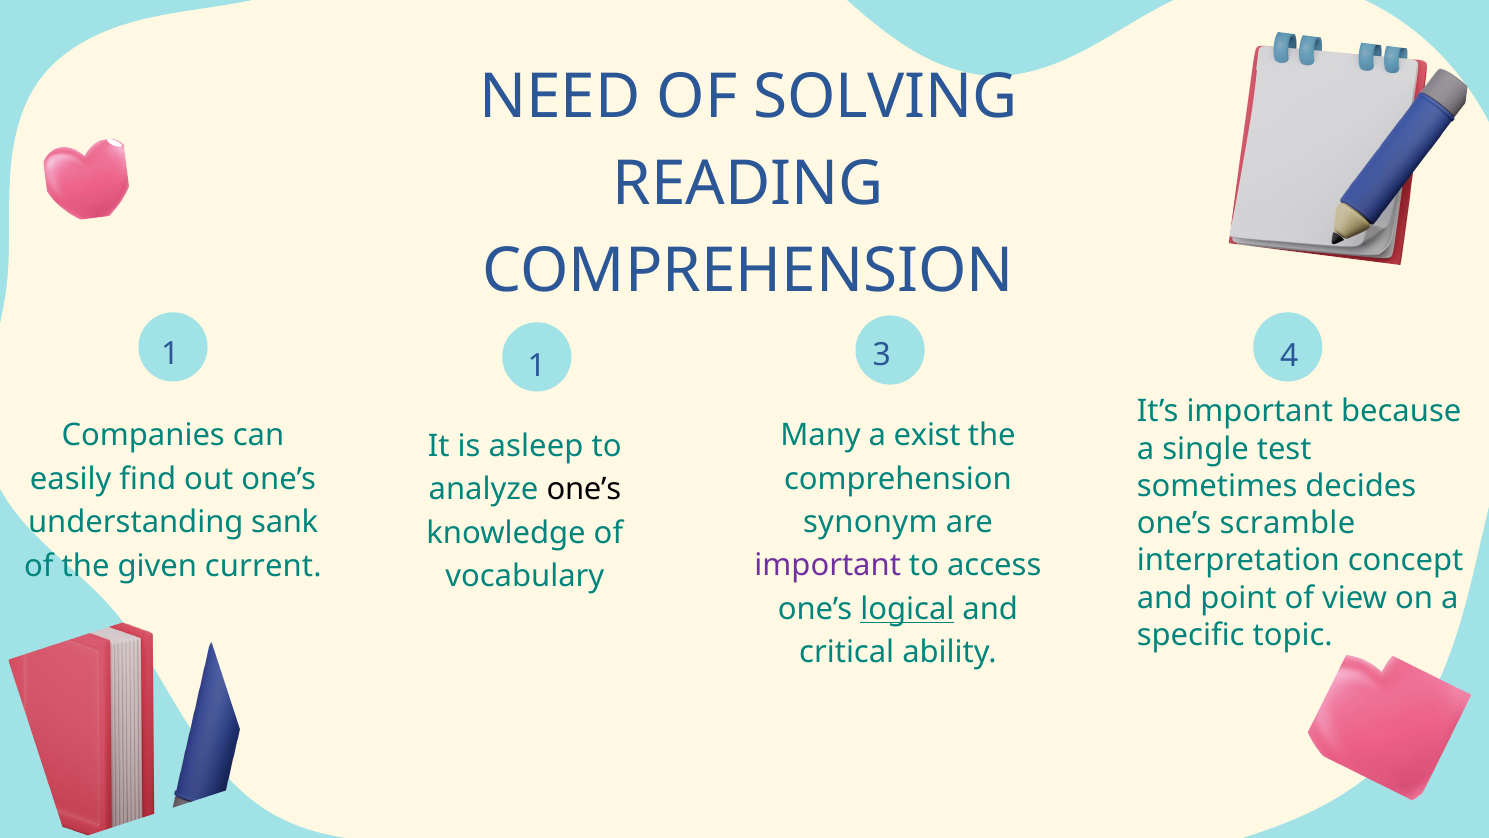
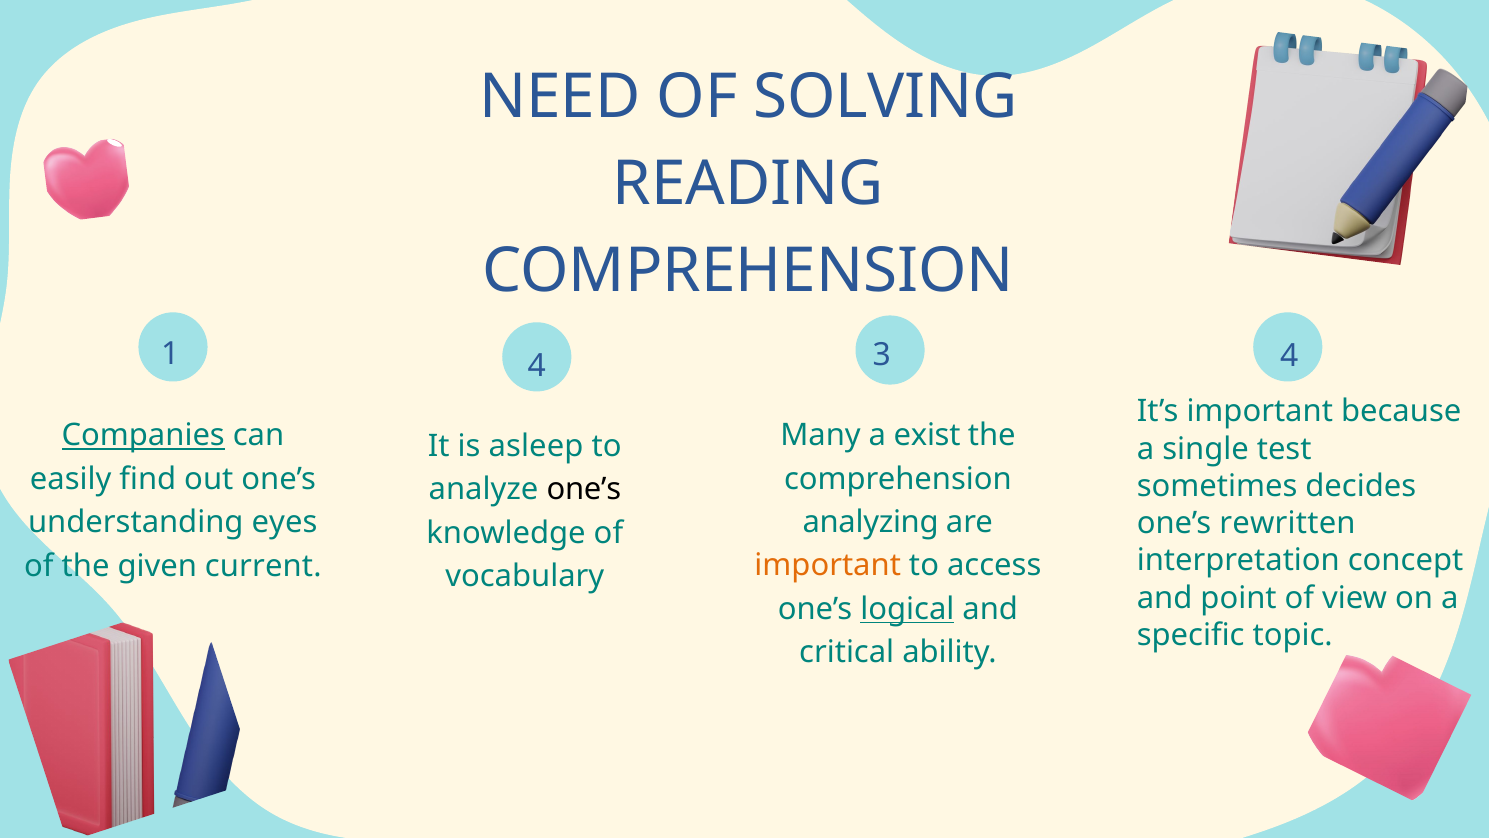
1 1: 1 -> 4 (537, 366)
Companies underline: none -> present (143, 435)
synonym: synonym -> analyzing (871, 522)
sank: sank -> eyes (285, 522)
scramble: scramble -> rewritten (1287, 523)
important colour: purple -> orange (828, 565)
